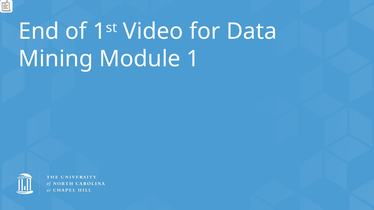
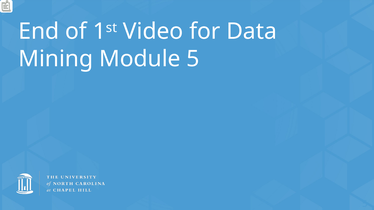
Module 1: 1 -> 5 (193, 59)
